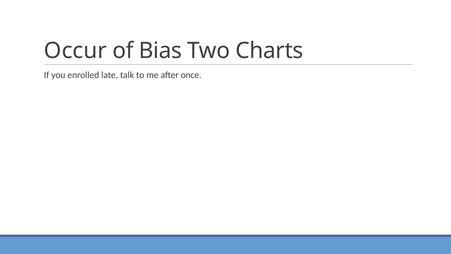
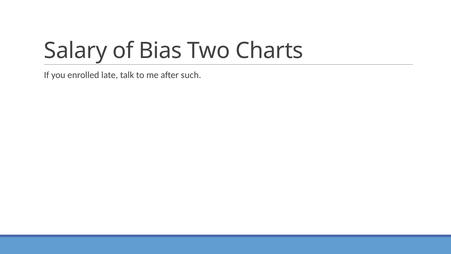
Occur: Occur -> Salary (76, 51)
once: once -> such (191, 75)
